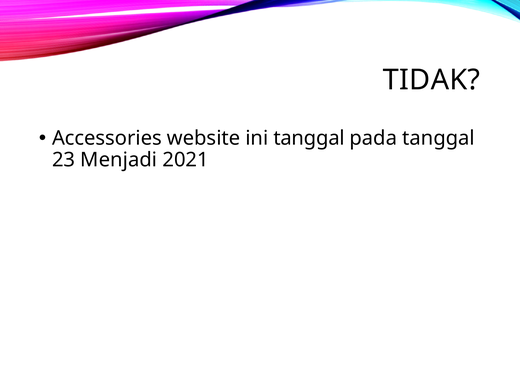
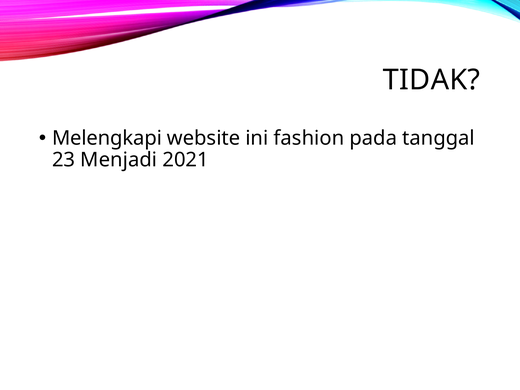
Accessories: Accessories -> Melengkapi (107, 138)
ini tanggal: tanggal -> fashion (309, 138)
